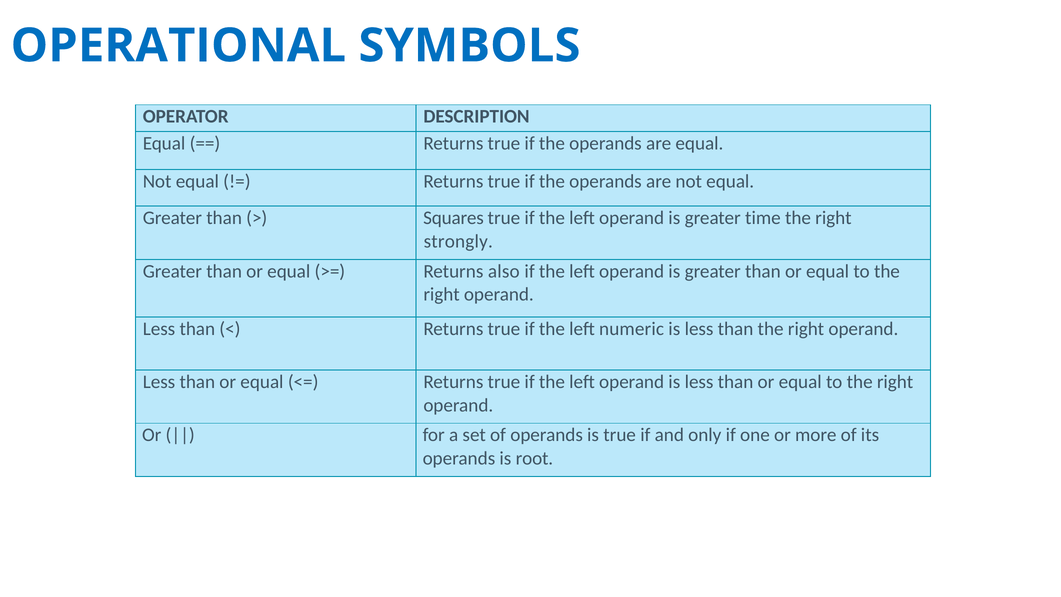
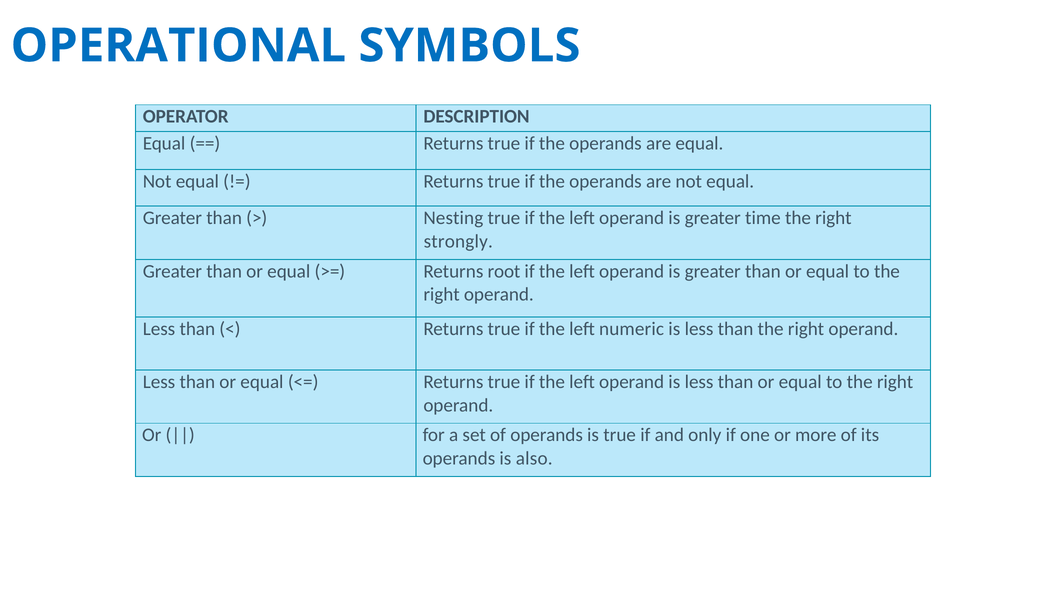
Squares: Squares -> Nesting (453, 218)
also: also -> root (504, 271)
root: root -> also (534, 458)
